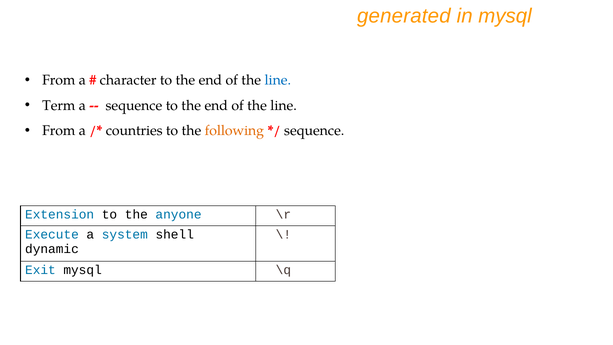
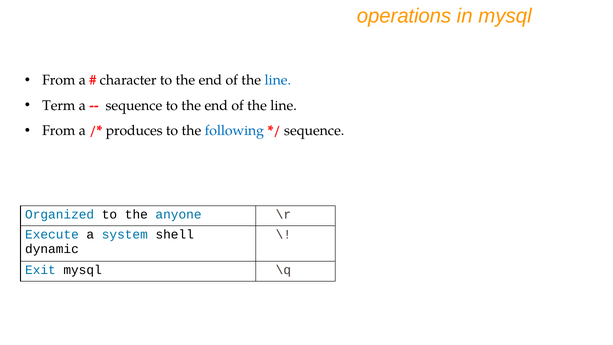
generated: generated -> operations (404, 16)
countries: countries -> produces (134, 131)
following colour: orange -> blue (234, 131)
Extension: Extension -> Organized (60, 214)
